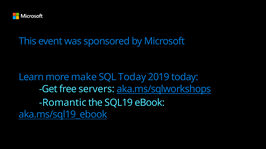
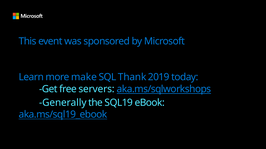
SQL Today: Today -> Thank (132, 77)
Romantic: Romantic -> Generally (63, 103)
